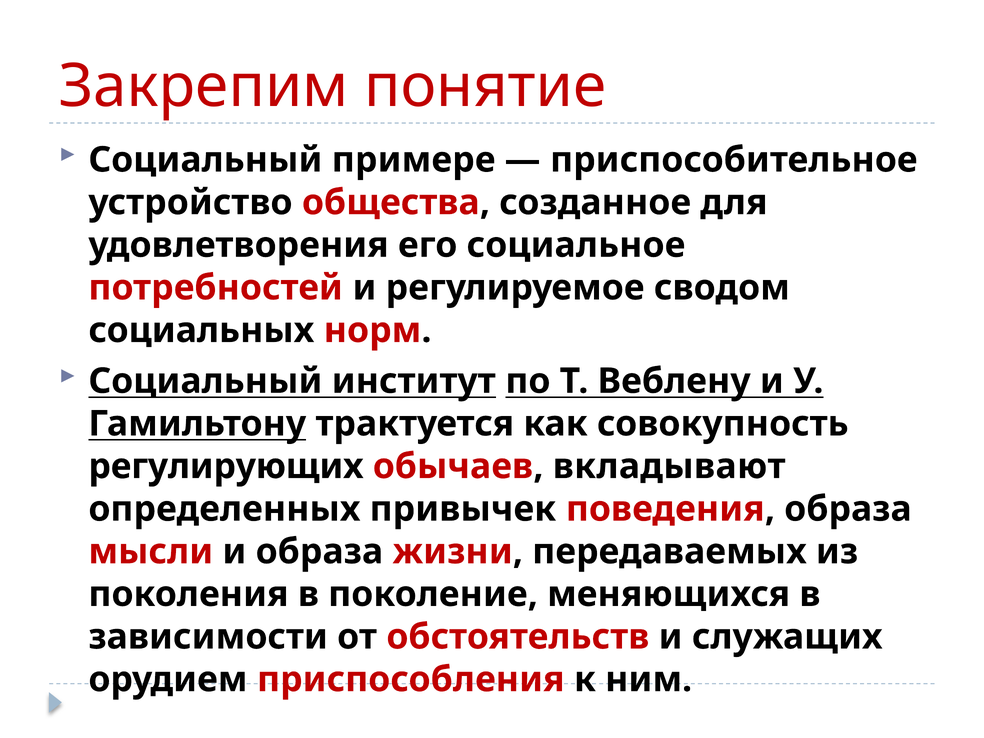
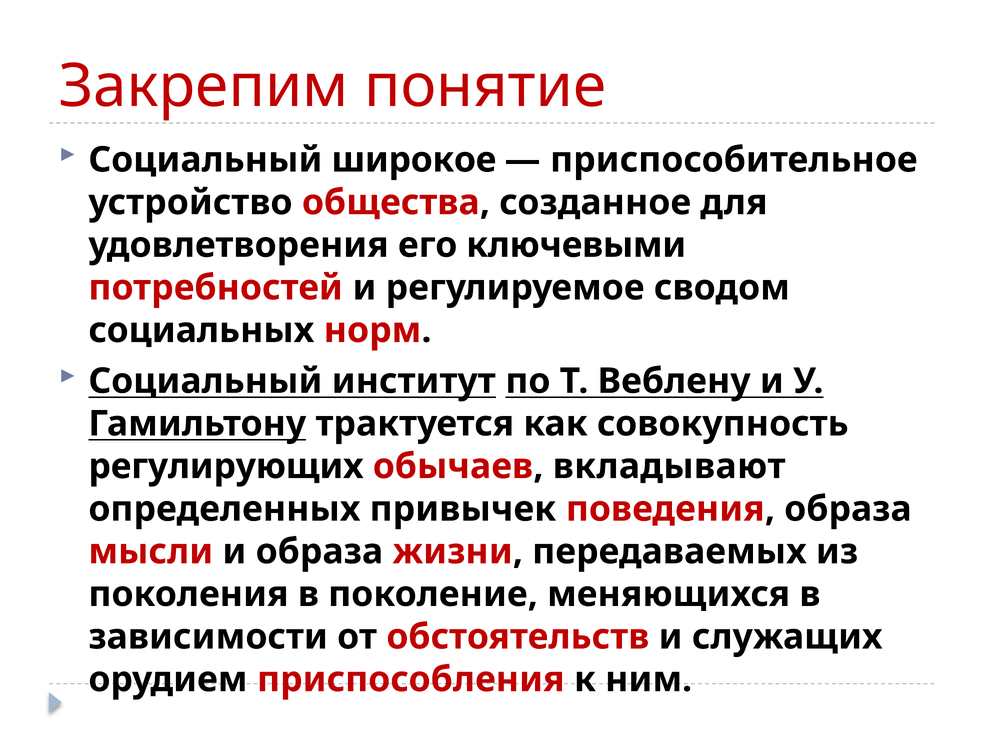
примере: примере -> широкое (414, 160)
социальное: социальное -> ключевыми (576, 245)
